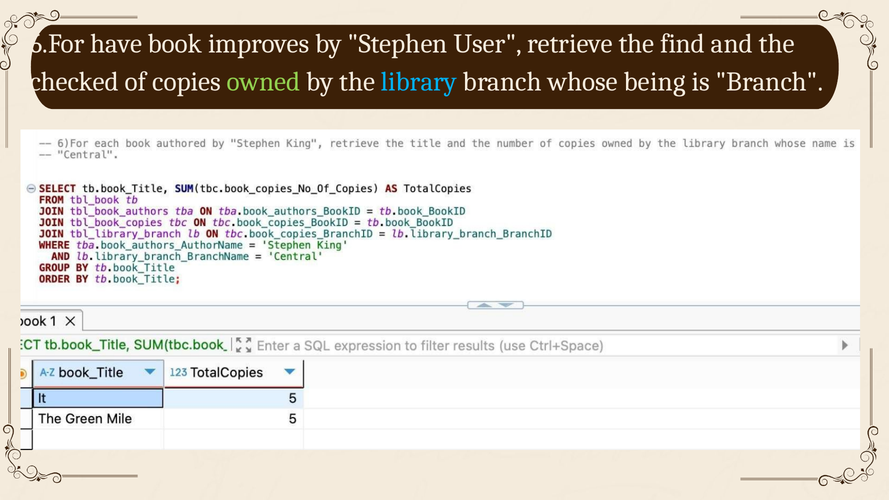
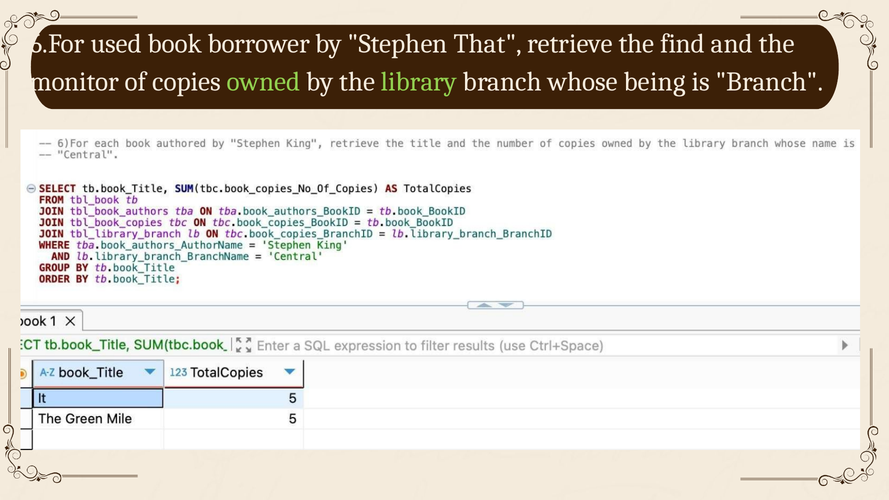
have: have -> used (116, 44)
improves: improves -> borrower (259, 44)
User: User -> That (488, 44)
checked: checked -> monitor (74, 82)
library colour: light blue -> light green (419, 82)
